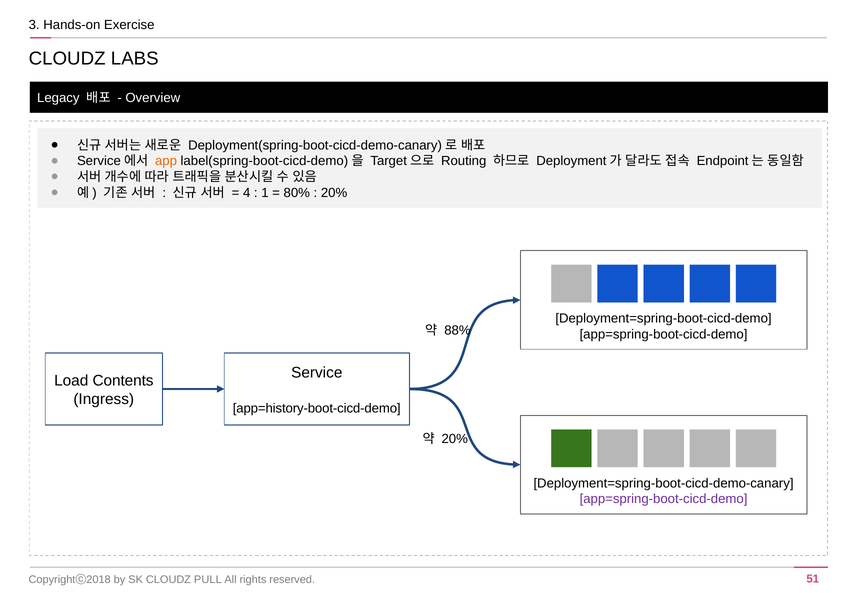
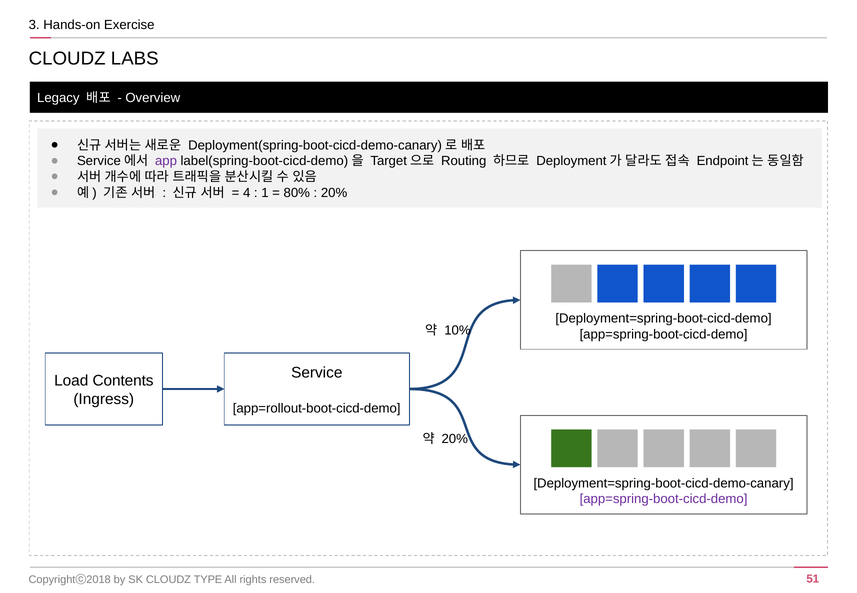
app colour: orange -> purple (166, 161)
88%: 88% -> 10% (457, 330)
app=history-boot-cicd-demo: app=history-boot-cicd-demo -> app=rollout-boot-cicd-demo (317, 409)
PULL: PULL -> TYPE (208, 580)
